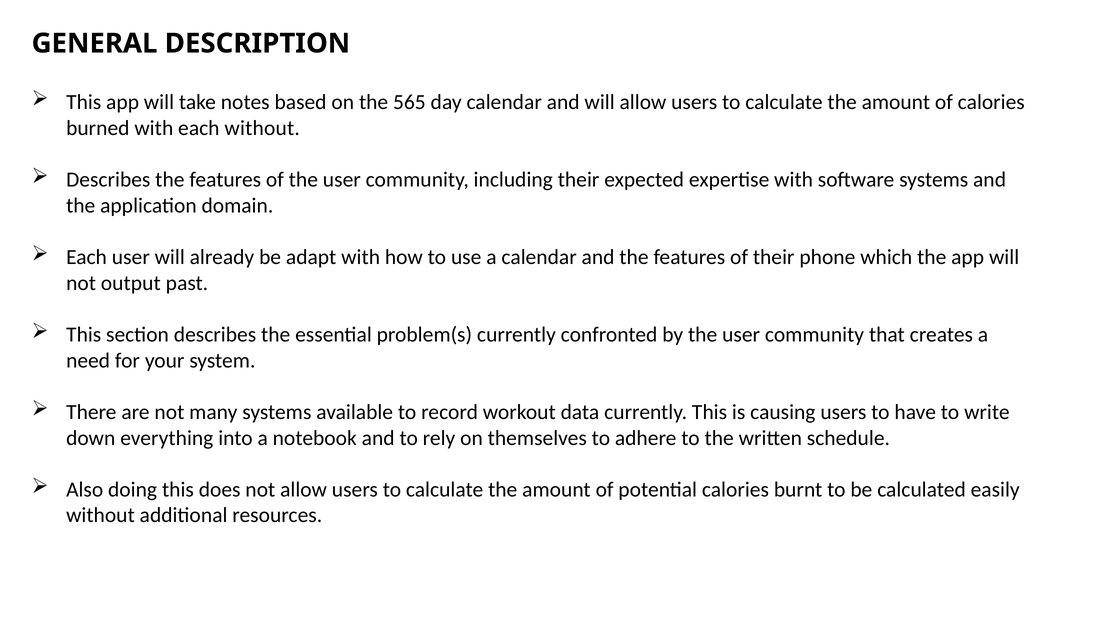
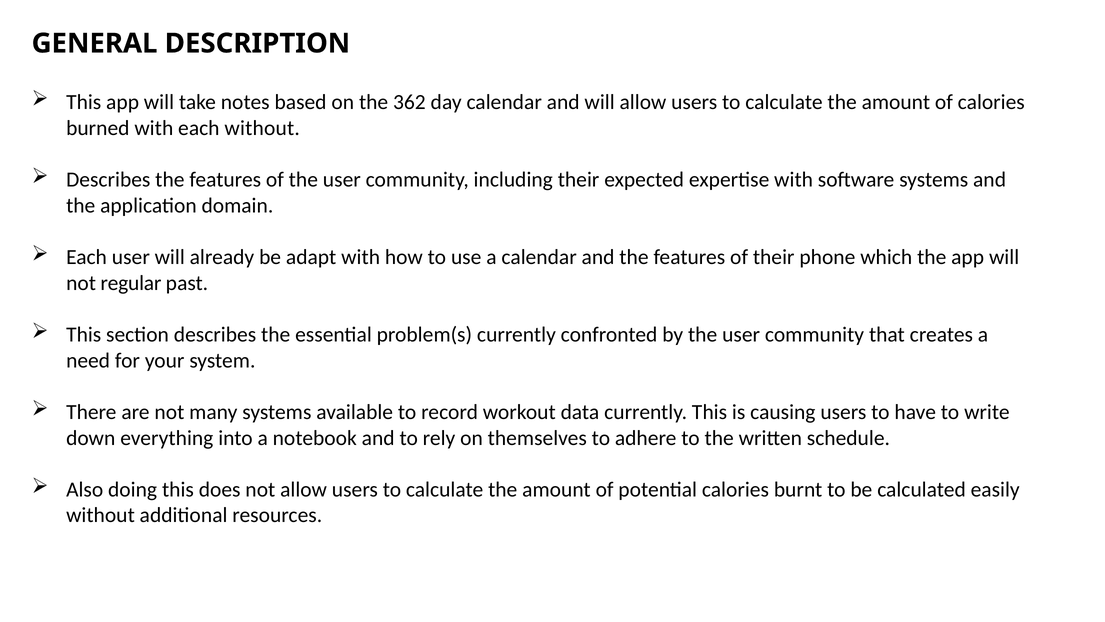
565: 565 -> 362 (409, 102)
output: output -> regular (131, 283)
